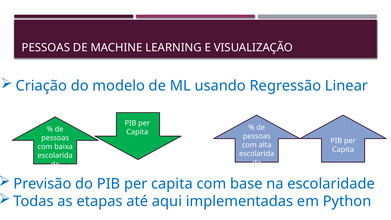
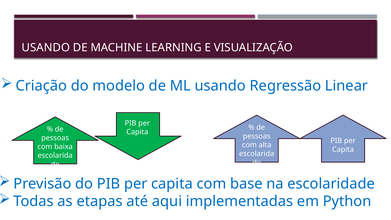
PESSOAS: PESSOAS -> USANDO (46, 48)
